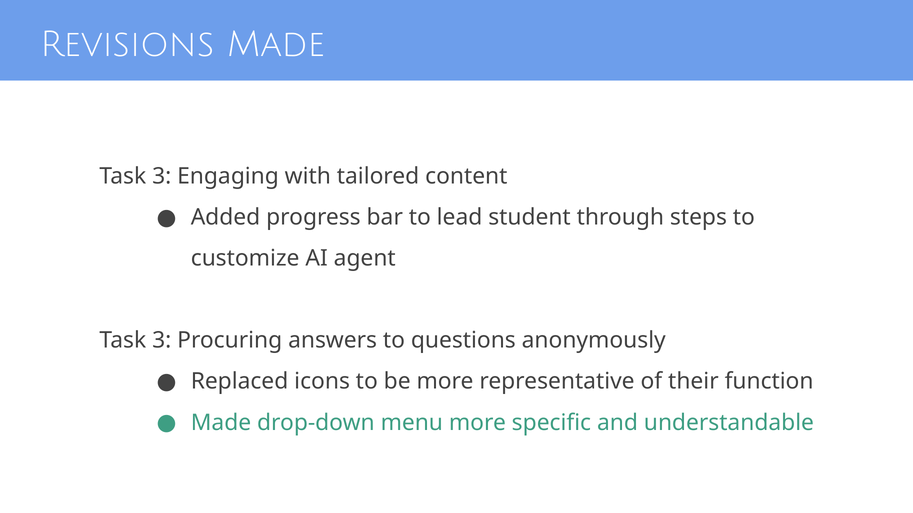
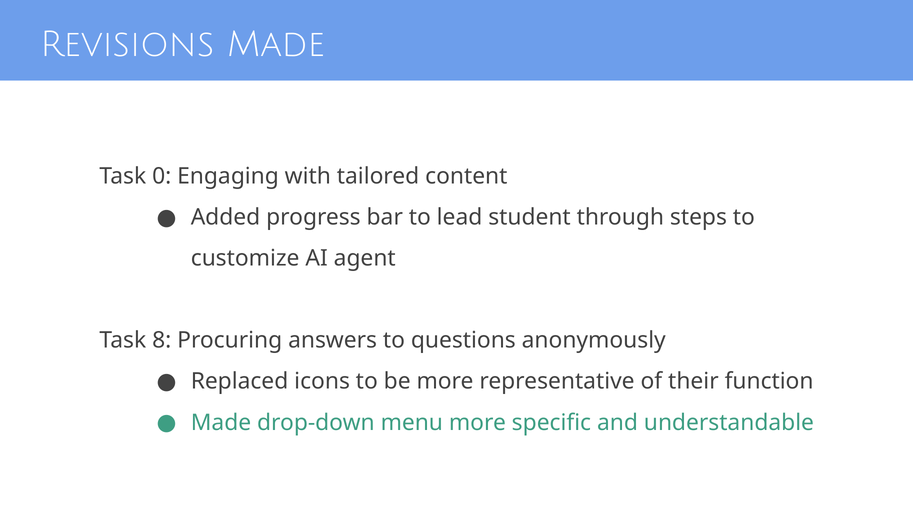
3: 3 -> 0 (162, 176)
3: 3 -> 8 (162, 341)
